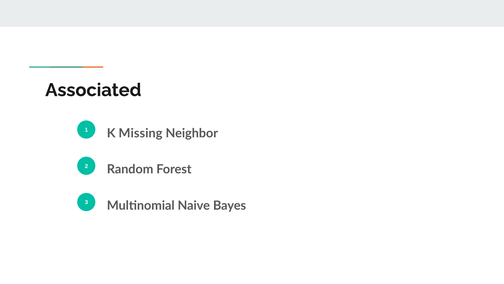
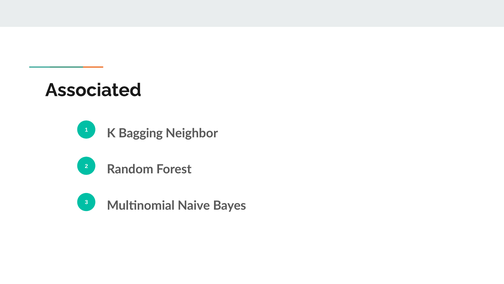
Missing: Missing -> Bagging (141, 133)
